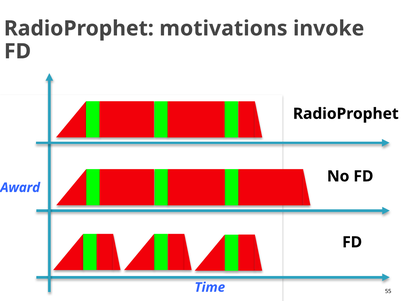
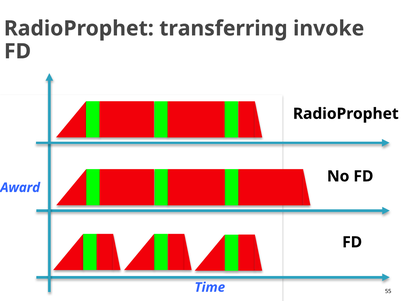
motivations: motivations -> transferring (223, 28)
